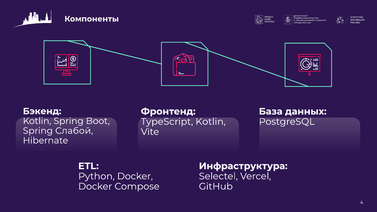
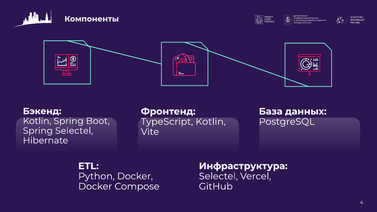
Spring Слабой: Слабой -> Selectel (74, 131)
